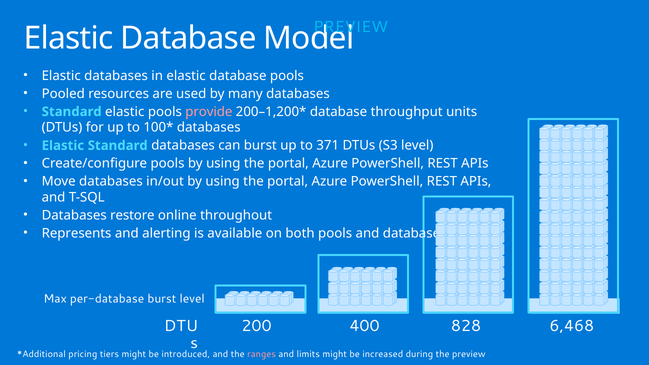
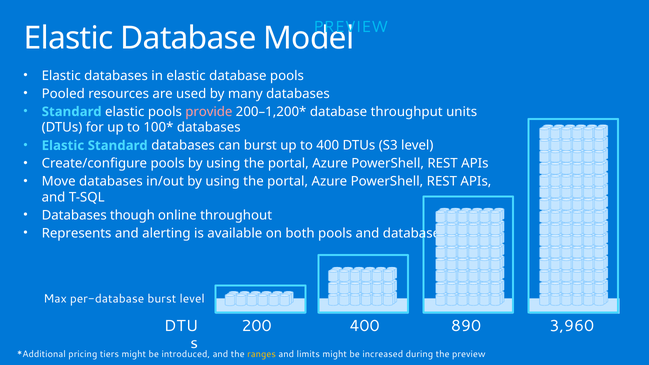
to 371: 371 -> 400 (328, 146)
restore: restore -> though (132, 215)
828: 828 -> 890 (466, 326)
6,468: 6,468 -> 3,960 (572, 326)
ranges colour: pink -> yellow (262, 354)
